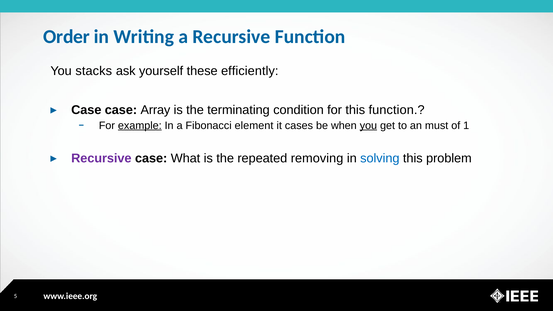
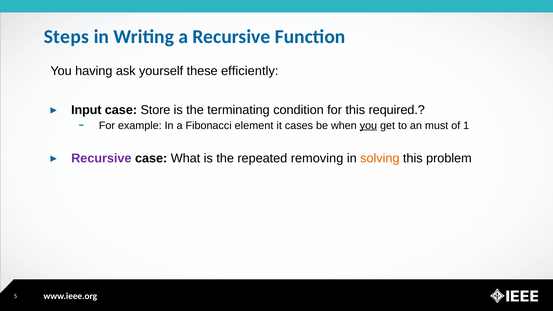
Order: Order -> Steps (66, 37)
stacks: stacks -> having (94, 71)
Case: Case -> Input (86, 110)
Array: Array -> Store (155, 110)
this function: function -> required (397, 110)
example underline: present -> none (140, 126)
solving colour: blue -> orange (380, 158)
